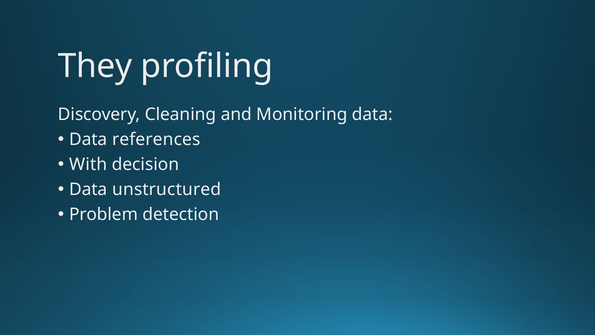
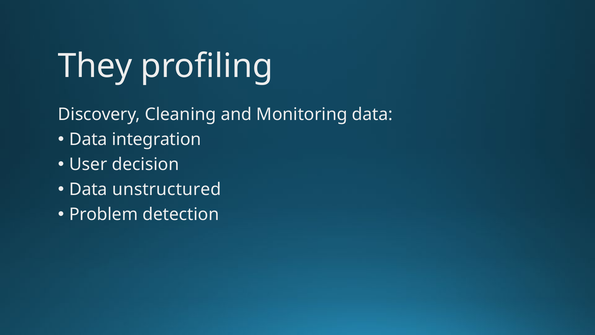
references: references -> integration (157, 139)
With: With -> User (88, 164)
